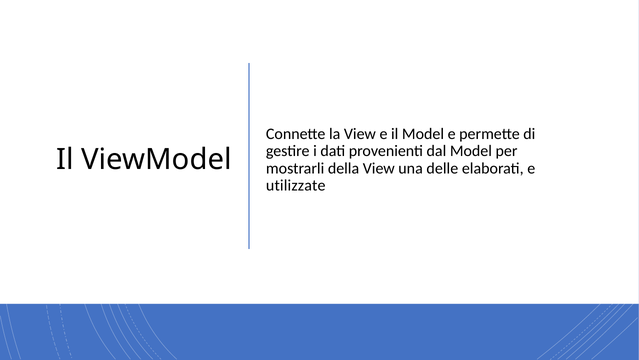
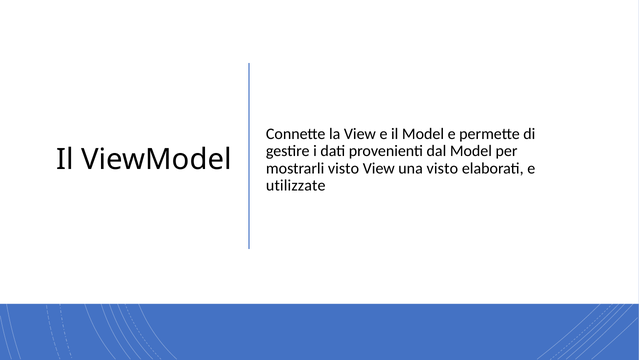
mostrarli della: della -> visto (343, 168)
una delle: delle -> visto (442, 168)
